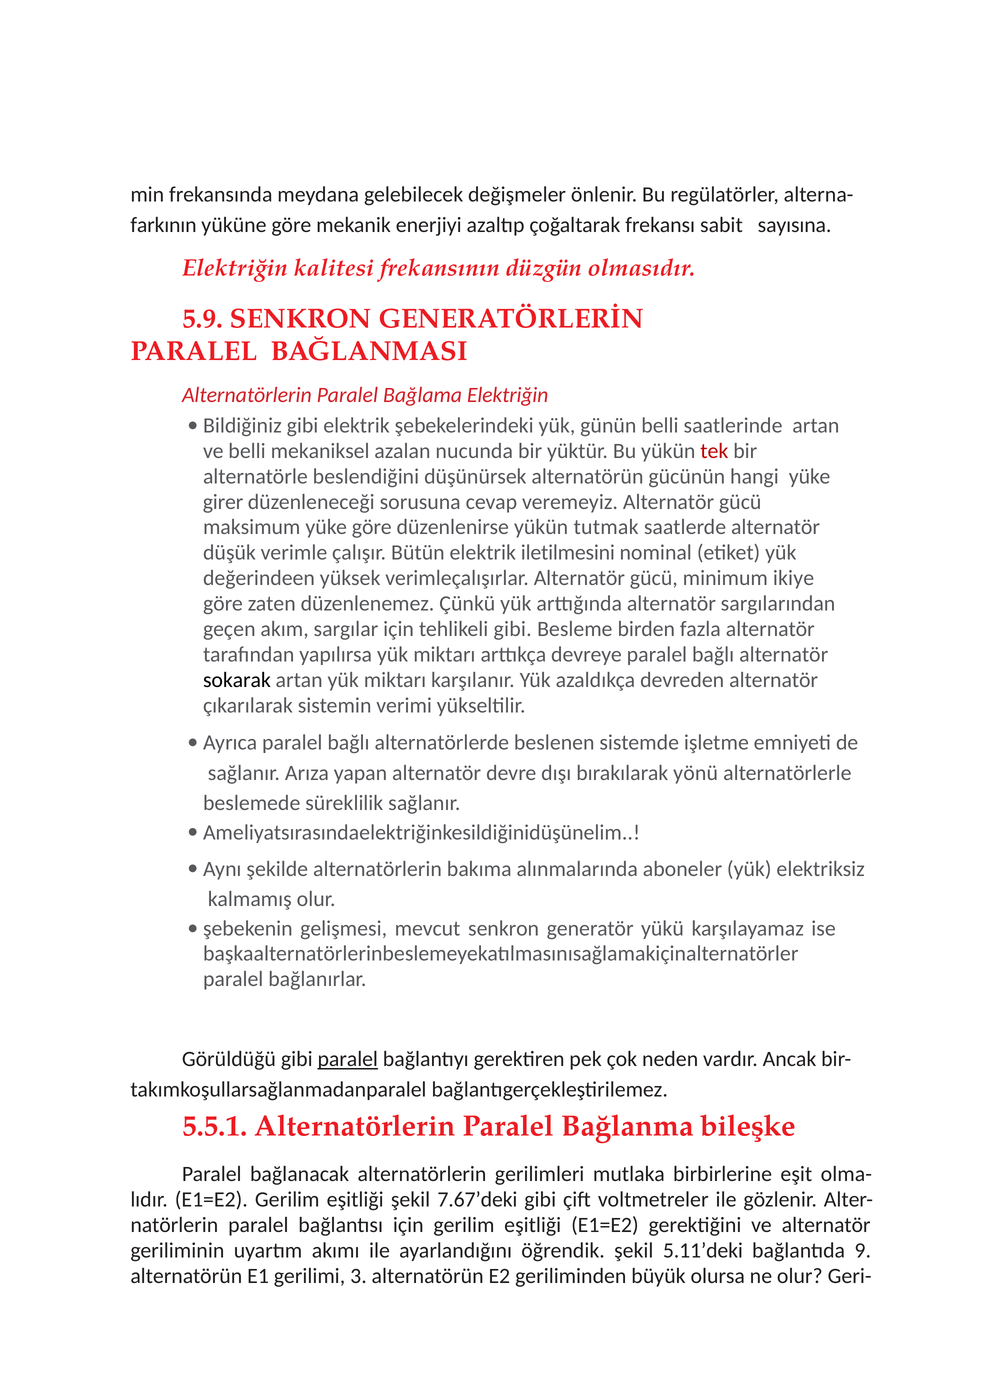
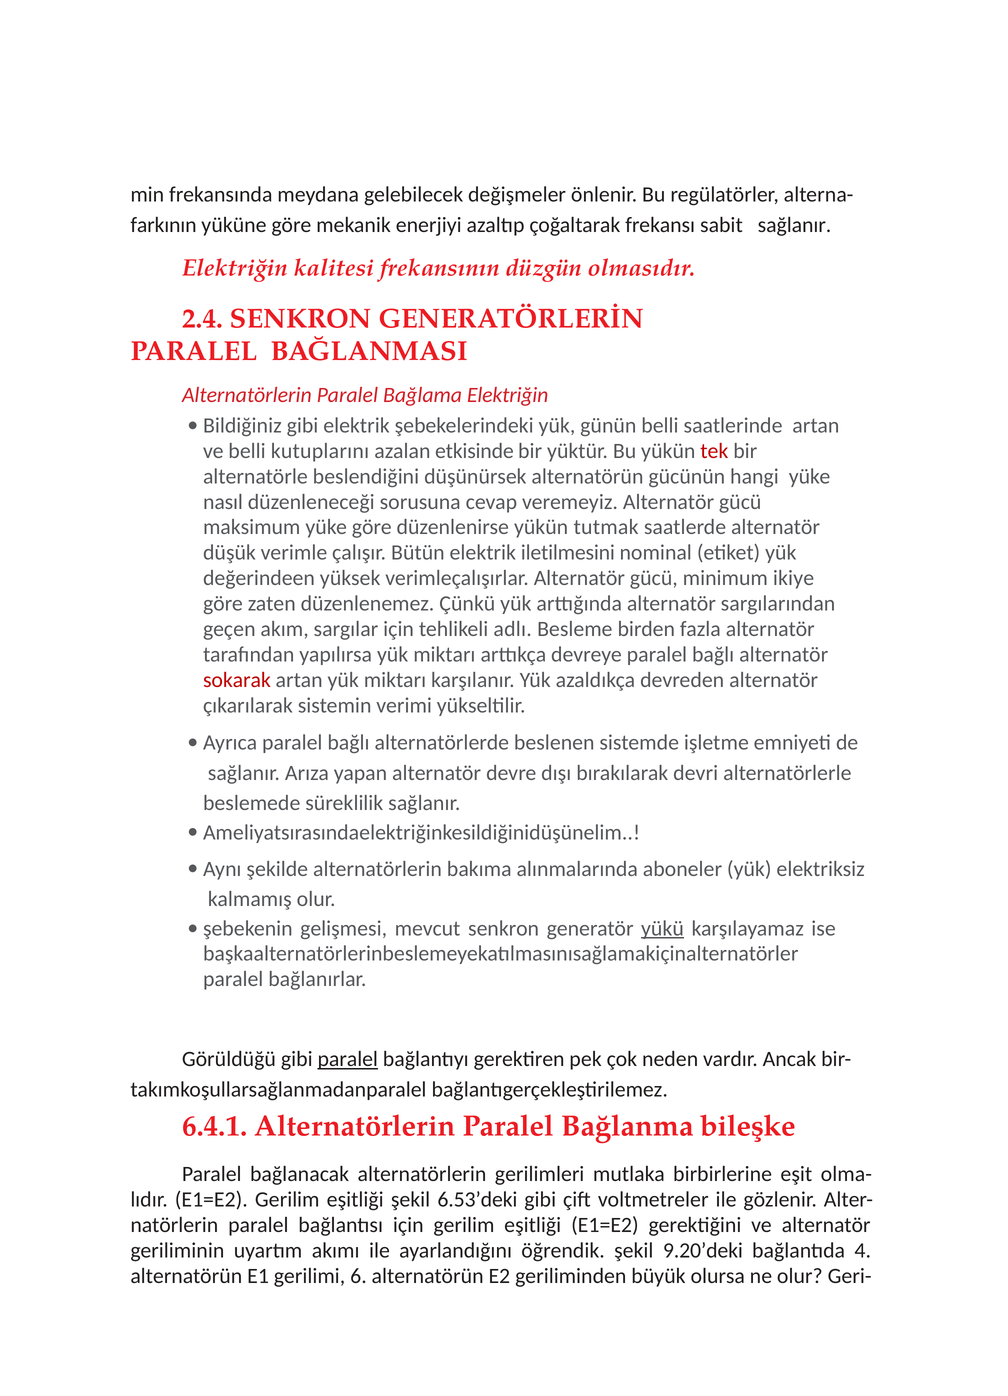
sabit sayısına: sayısına -> sağlanır (795, 225)
5.9: 5.9 -> 2.4 (203, 319)
mekaniksel: mekaniksel -> kutuplarını (320, 451)
nucunda: nucunda -> etkisinde (474, 451)
girer: girer -> nasıl (223, 502)
tehlikeli gibi: gibi -> adlı (513, 629)
sokarak colour: black -> red (237, 680)
yönü: yönü -> devri (696, 773)
yükü underline: none -> present (662, 928)
5.5.1: 5.5.1 -> 6.4.1 (215, 1126)
7.67’deki: 7.67’deki -> 6.53’deki (477, 1200)
5.11’deki: 5.11’deki -> 9.20’deki (703, 1251)
9: 9 -> 4 (863, 1251)
3: 3 -> 6 (358, 1276)
